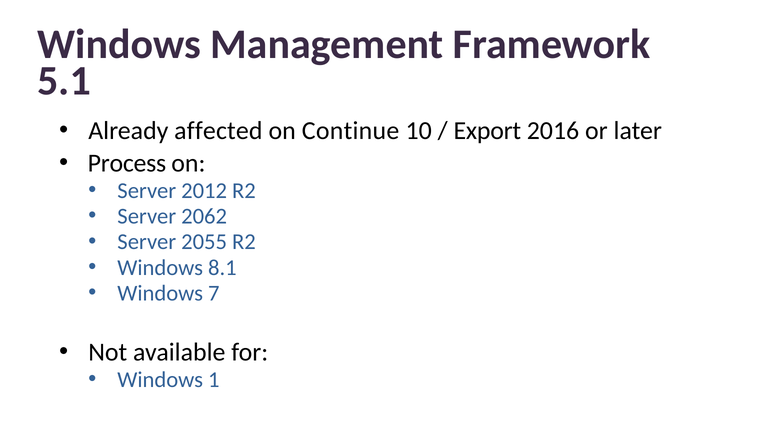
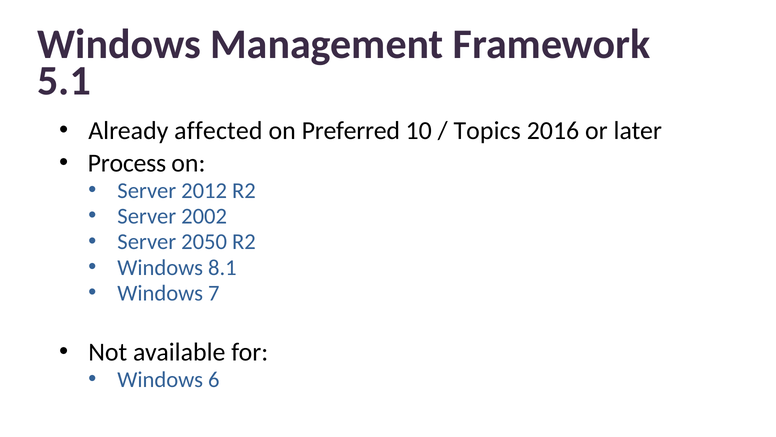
Continue: Continue -> Preferred (351, 131)
Export: Export -> Topics (487, 131)
2062: 2062 -> 2002 (204, 216)
2055: 2055 -> 2050 (204, 242)
1: 1 -> 6 (214, 379)
